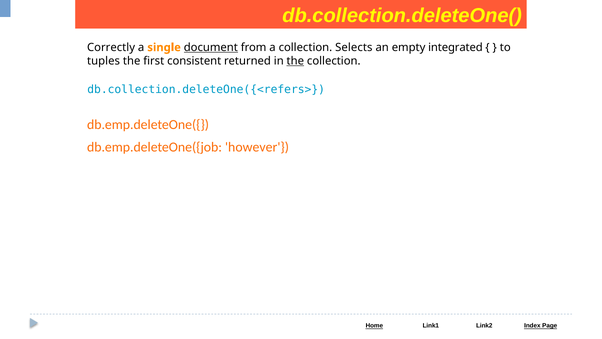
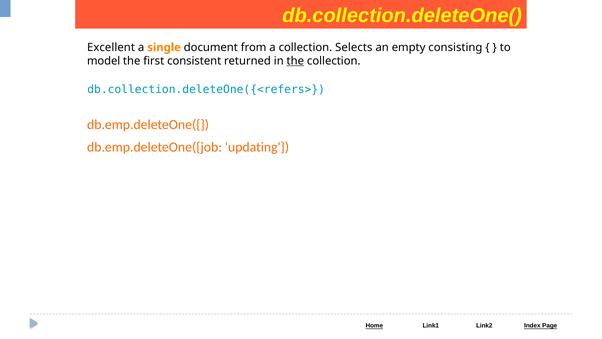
Correctly: Correctly -> Excellent (111, 47)
document underline: present -> none (211, 47)
integrated: integrated -> consisting (455, 47)
tuples: tuples -> model (104, 61)
however: however -> updating (257, 147)
